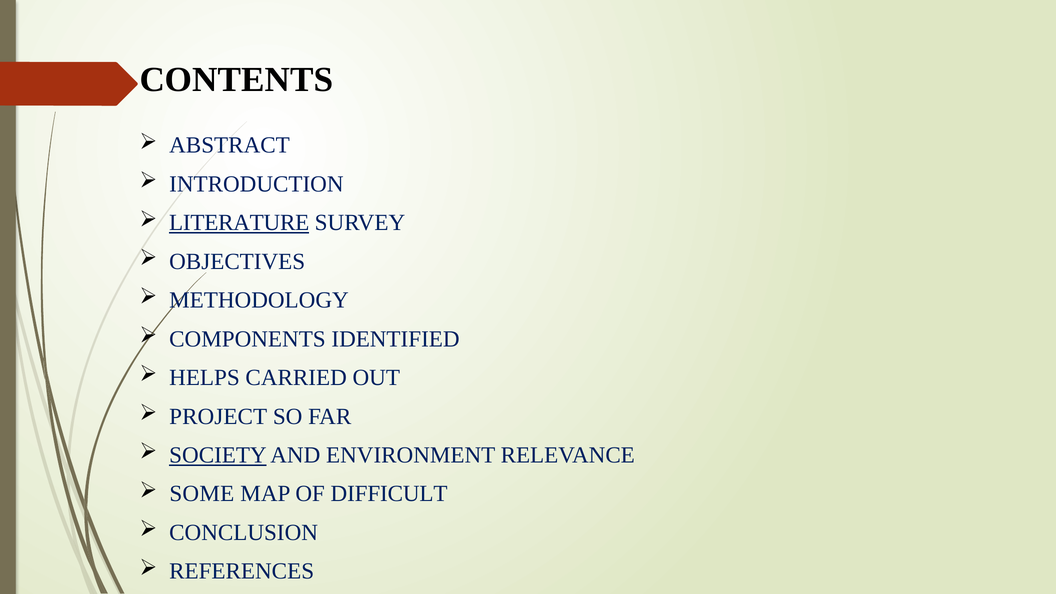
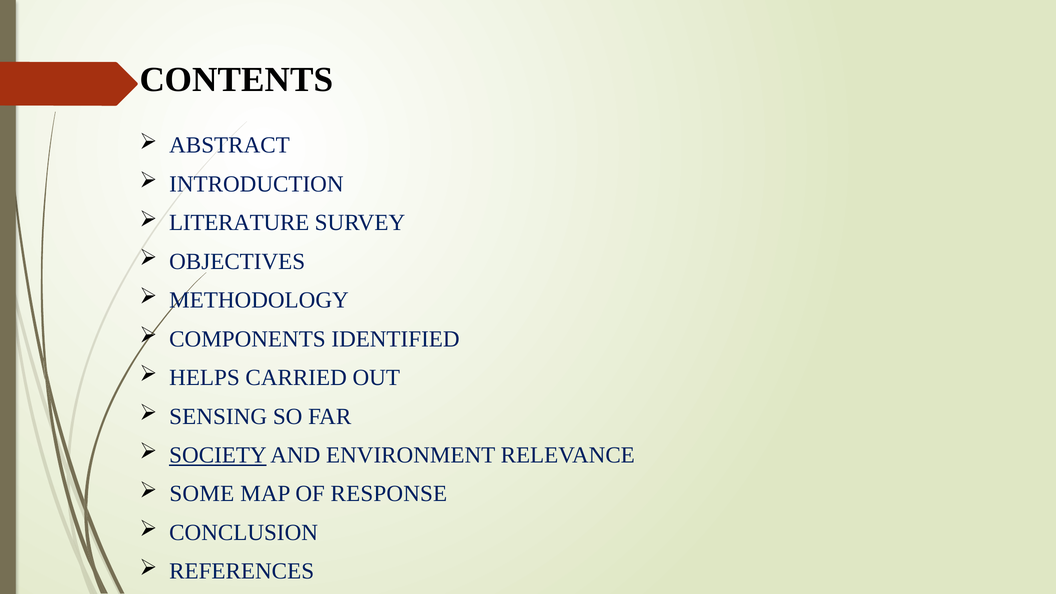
LITERATURE underline: present -> none (239, 223)
PROJECT: PROJECT -> SENSING (218, 416)
DIFFICULT: DIFFICULT -> RESPONSE (389, 494)
